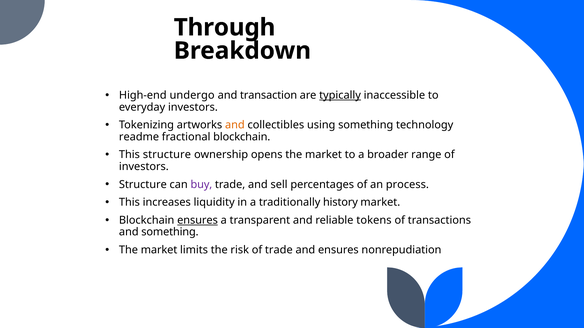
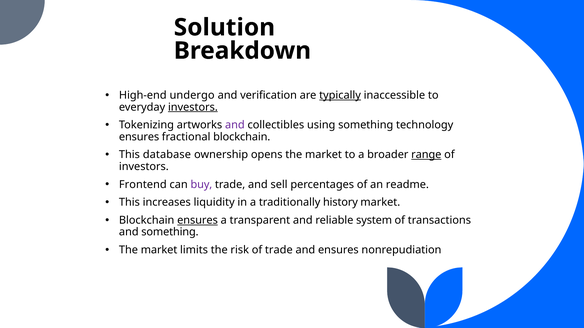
Through: Through -> Solution (224, 27)
transaction: transaction -> verification (269, 95)
investors underline: none -> present (193, 107)
and colour: orange -> purple (235, 125)
readme: readme -> ensures (139, 137)
This structure: structure -> database (167, 155)
range underline: none -> present (426, 155)
Structure: Structure -> Frontend (143, 185)
process: process -> readme (407, 185)
tokens: tokens -> system (374, 221)
